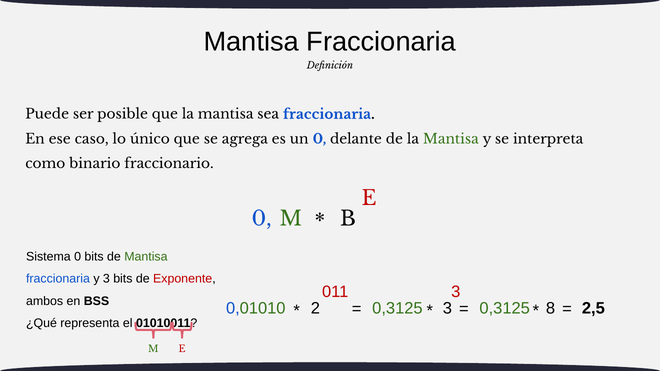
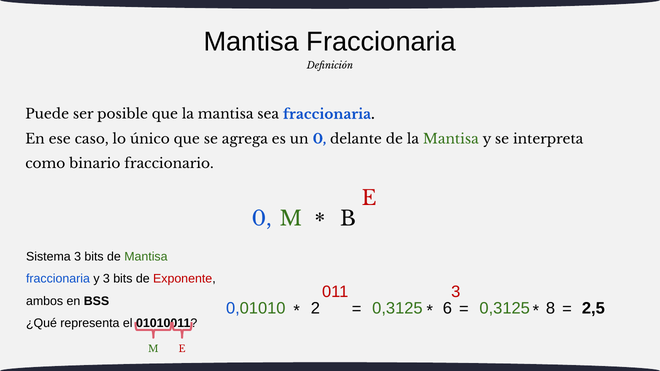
Sistema 0: 0 -> 3 (78, 257)
3: 3 -> 6 (447, 308)
